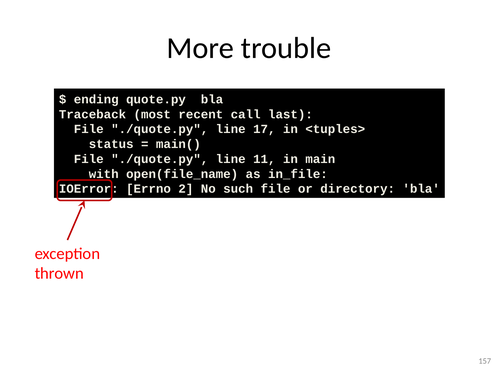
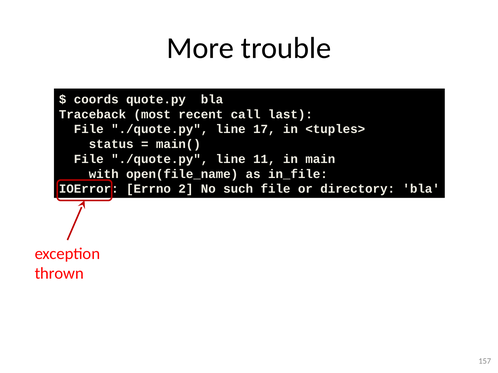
ending: ending -> coords (96, 99)
